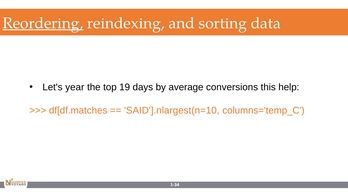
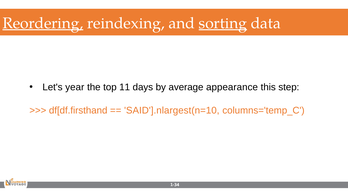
sorting underline: none -> present (223, 23)
19: 19 -> 11 (125, 87)
conversions: conversions -> appearance (232, 87)
help: help -> step (289, 87)
df[df.matches: df[df.matches -> df[df.firsthand (78, 110)
